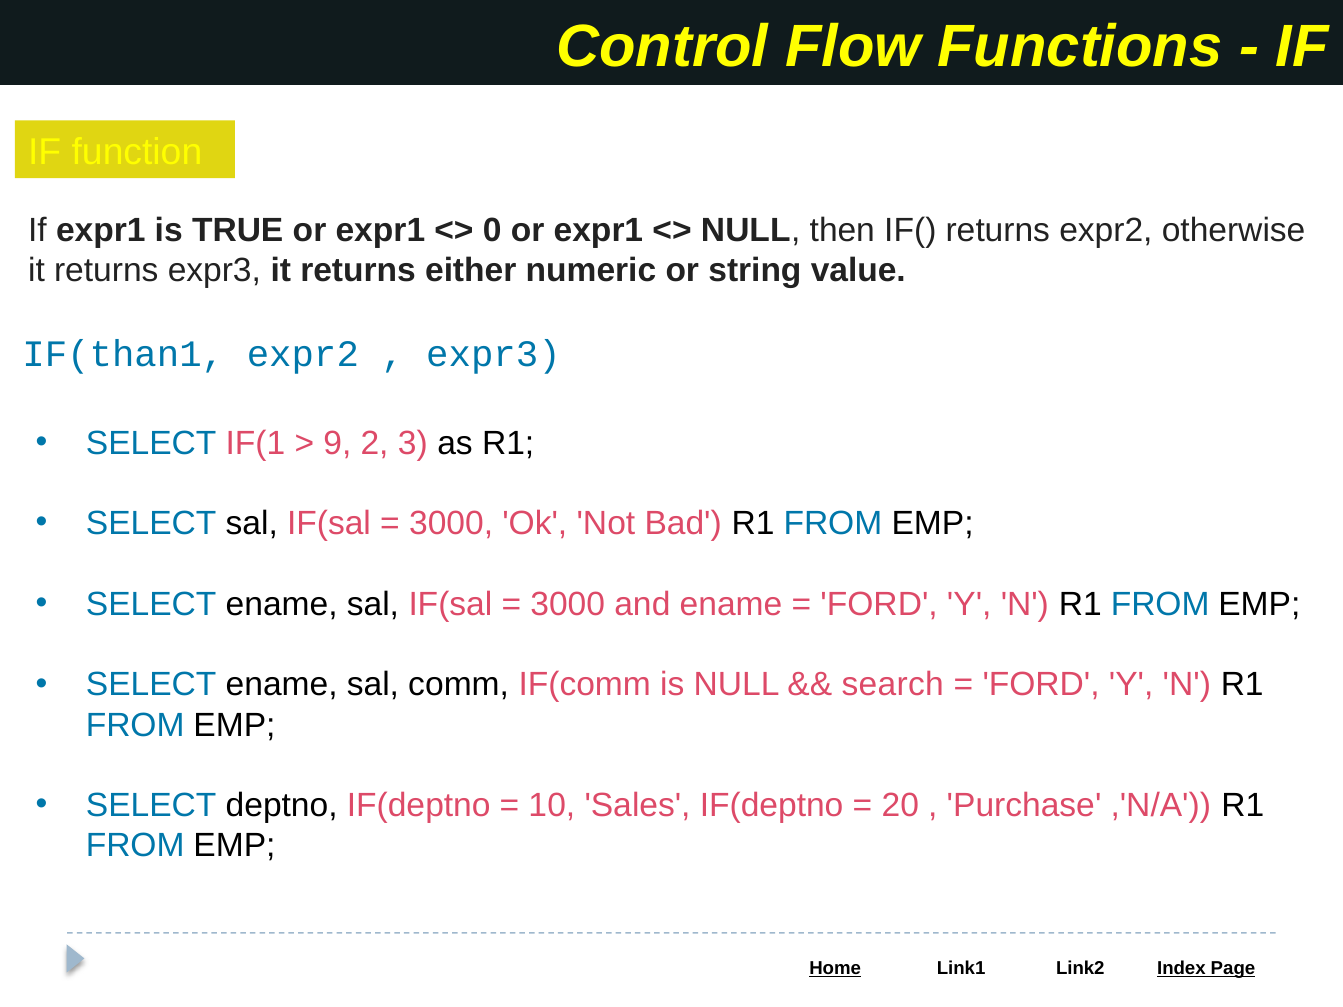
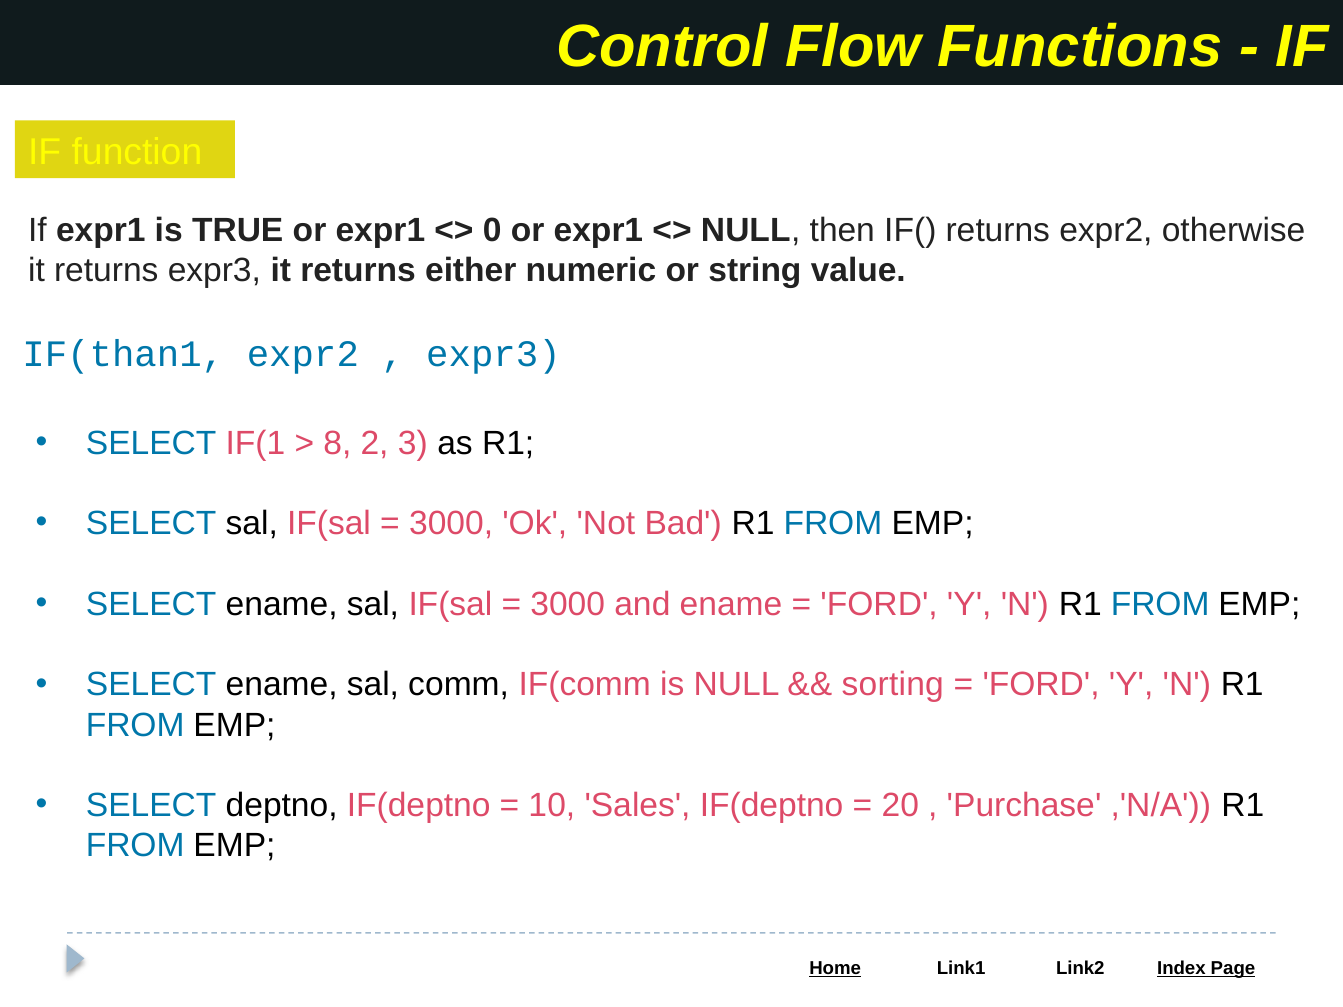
9: 9 -> 8 (337, 443)
search: search -> sorting (893, 685)
